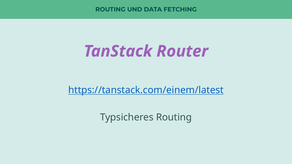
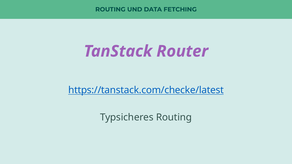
https://tanstack.com/einem/latest: https://tanstack.com/einem/latest -> https://tanstack.com/checke/latest (146, 90)
